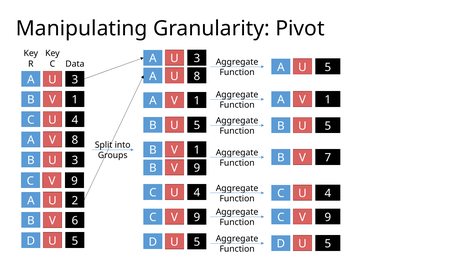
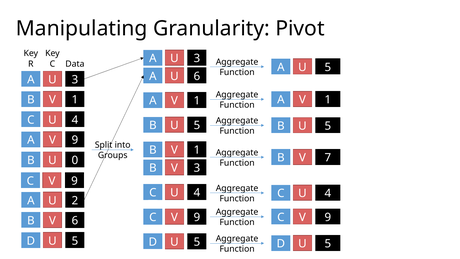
8: 8 -> 6 (197, 76)
8: 8 -> 9 (75, 140)
B 3: 3 -> 0 (75, 160)
B 9: 9 -> 3 (197, 168)
